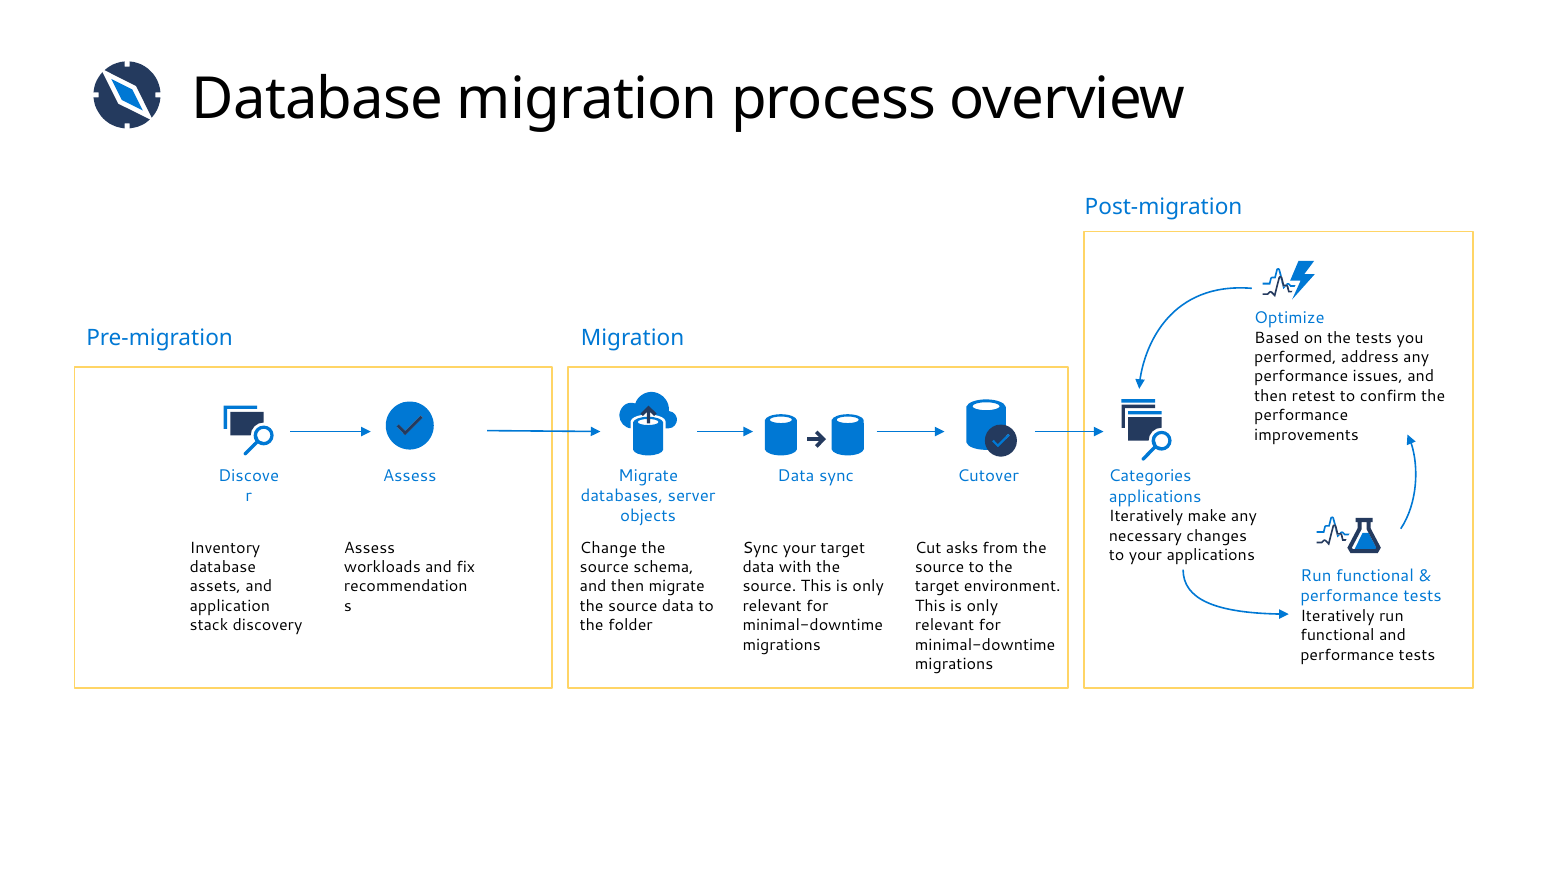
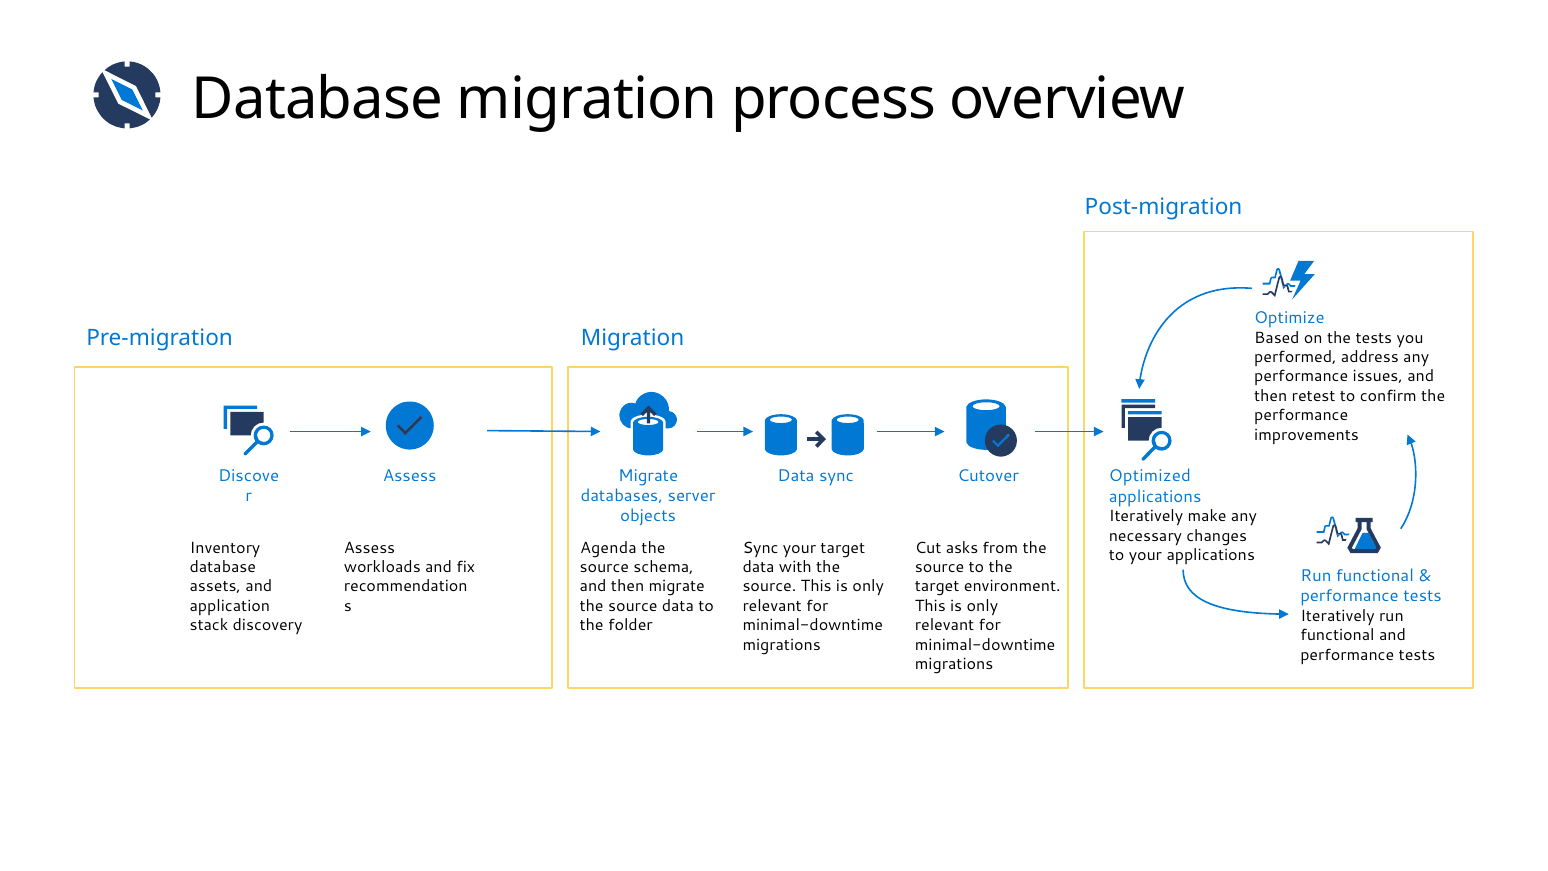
Categories: Categories -> Optimized (1150, 476)
Change: Change -> Agenda (608, 548)
